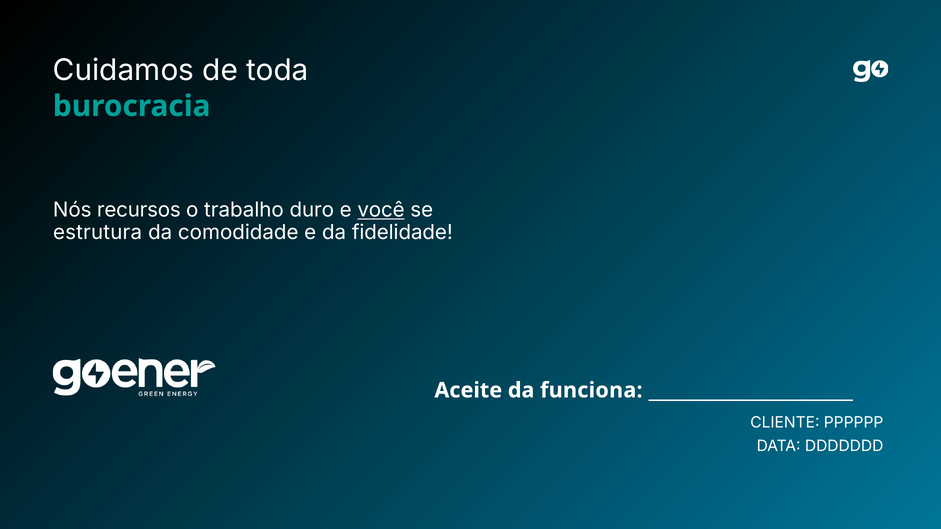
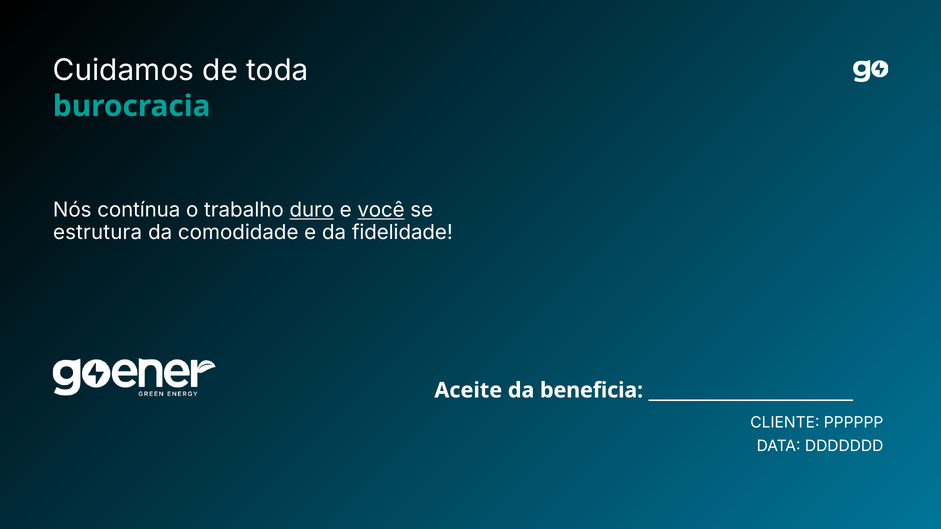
recursos: recursos -> contínua (139, 210)
duro underline: none -> present (312, 210)
funciona: funciona -> beneficia (592, 391)
